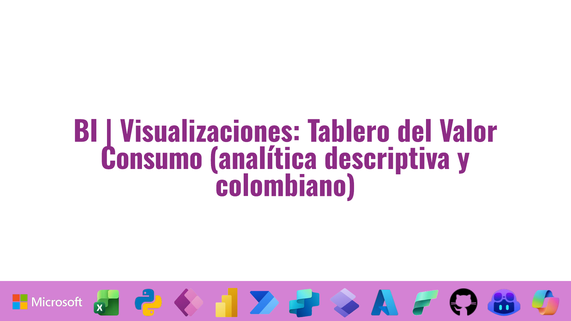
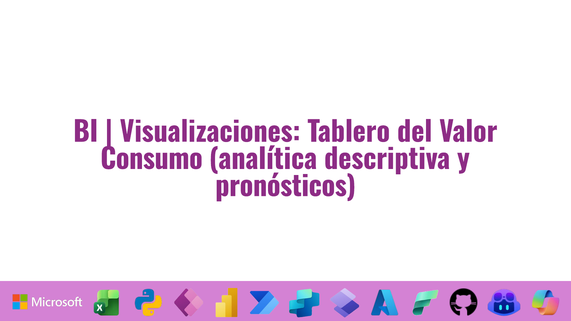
colombiano: colombiano -> pronósticos (286, 187)
